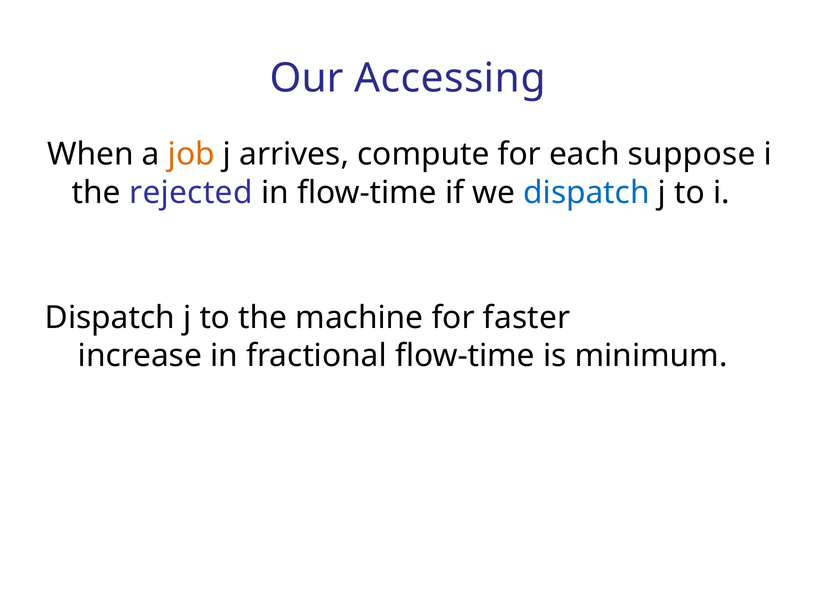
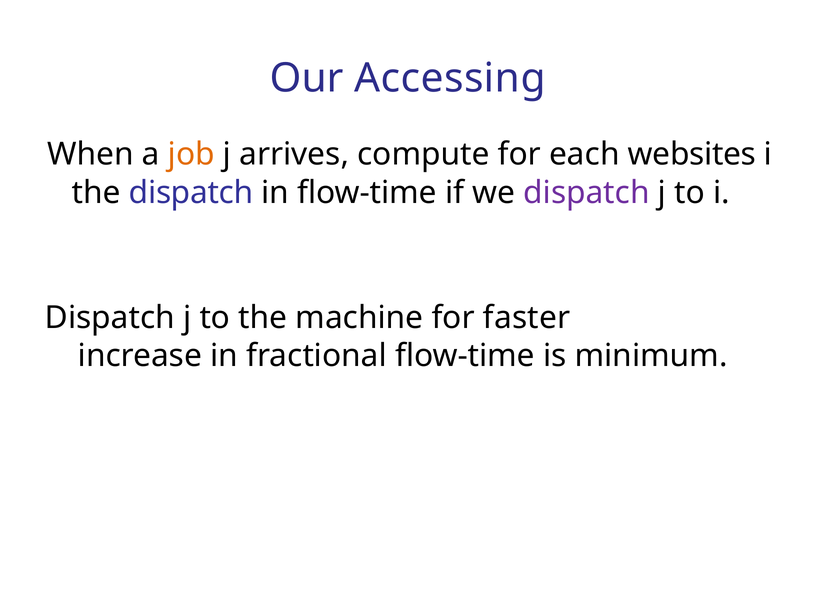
suppose: suppose -> websites (692, 154)
the rejected: rejected -> dispatch (191, 193)
dispatch colour: blue -> purple (587, 193)
